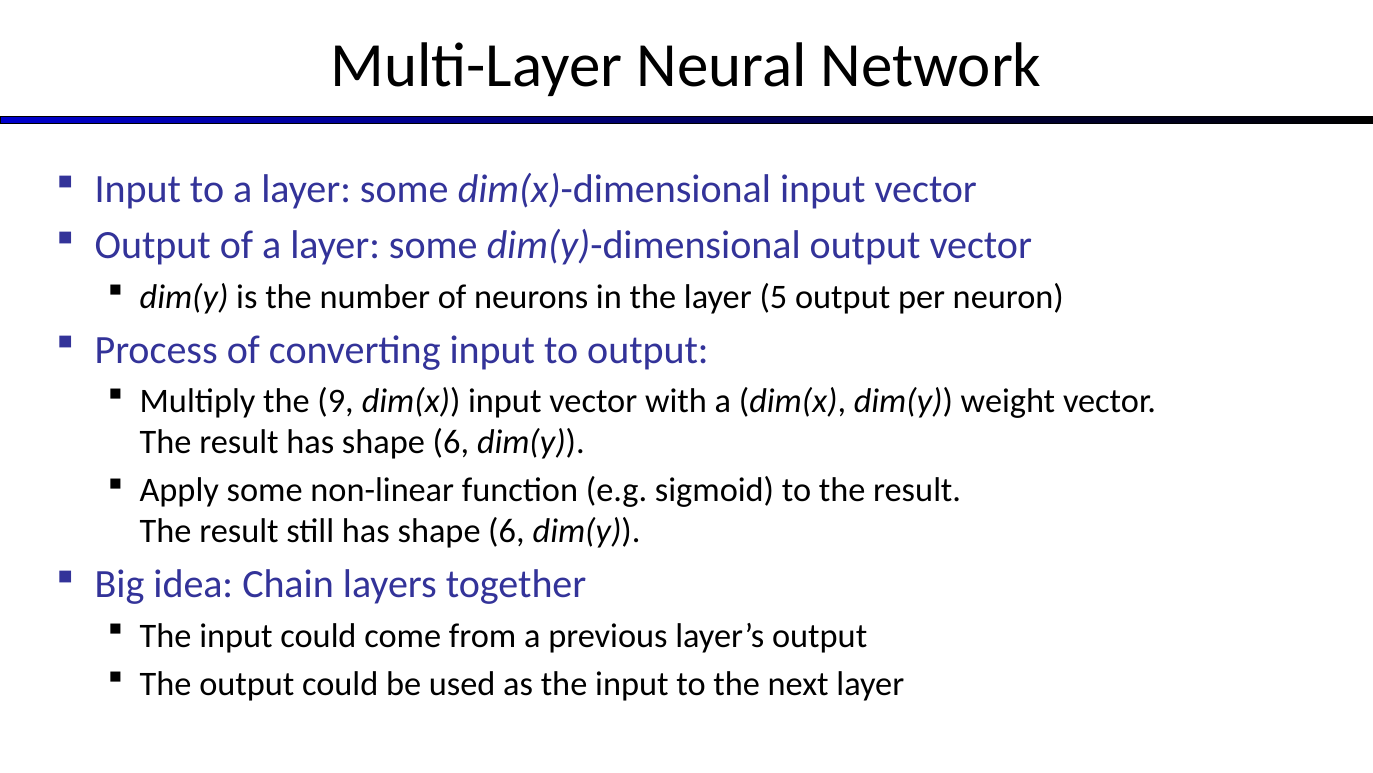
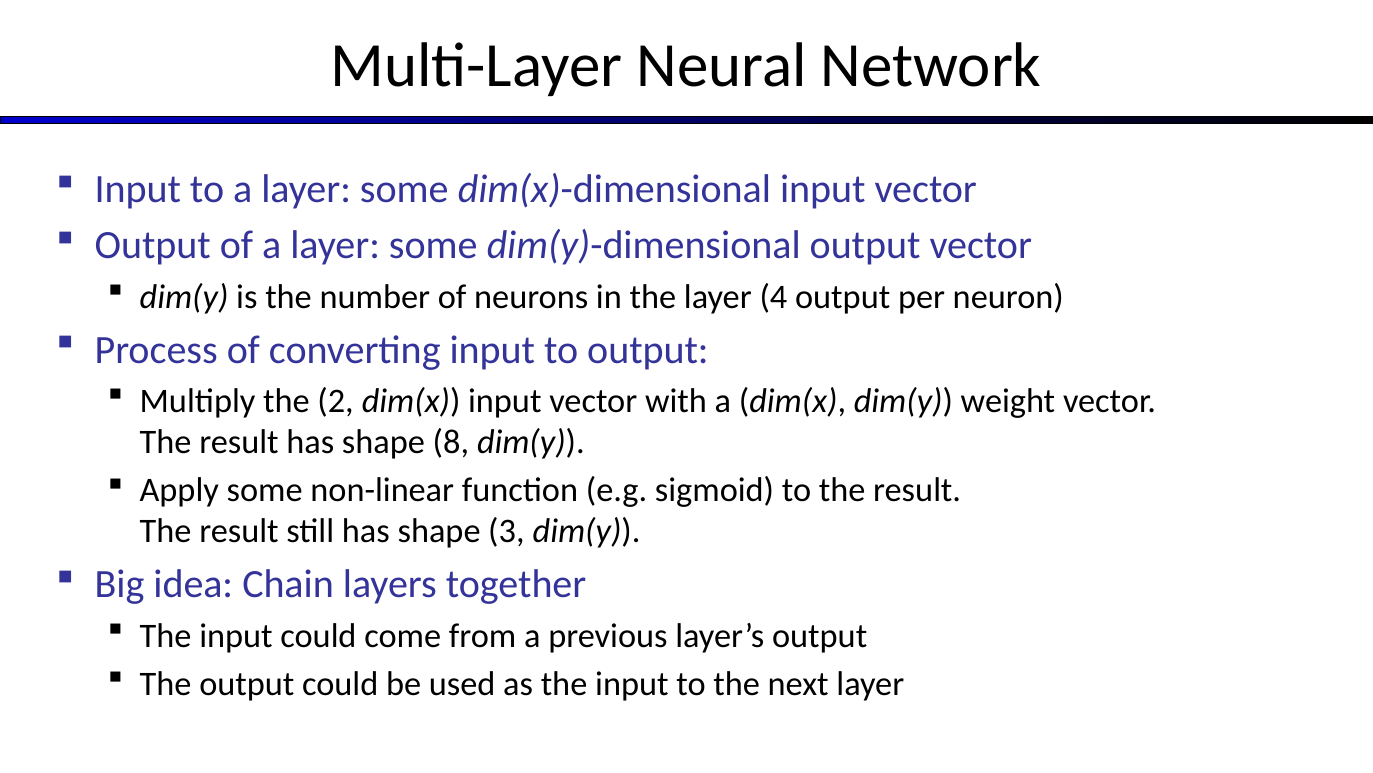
5: 5 -> 4 (773, 297)
9: 9 -> 2 (336, 401)
result has shape 6: 6 -> 8 (451, 442)
still has shape 6: 6 -> 3 (506, 531)
